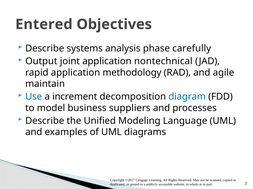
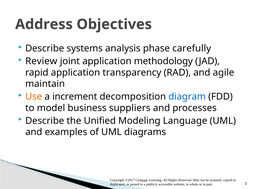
Entered: Entered -> Address (44, 24)
Output: Output -> Review (41, 61)
nontechnical: nontechnical -> methodology (163, 61)
methodology: methodology -> transparency (132, 73)
Use colour: blue -> orange (34, 97)
